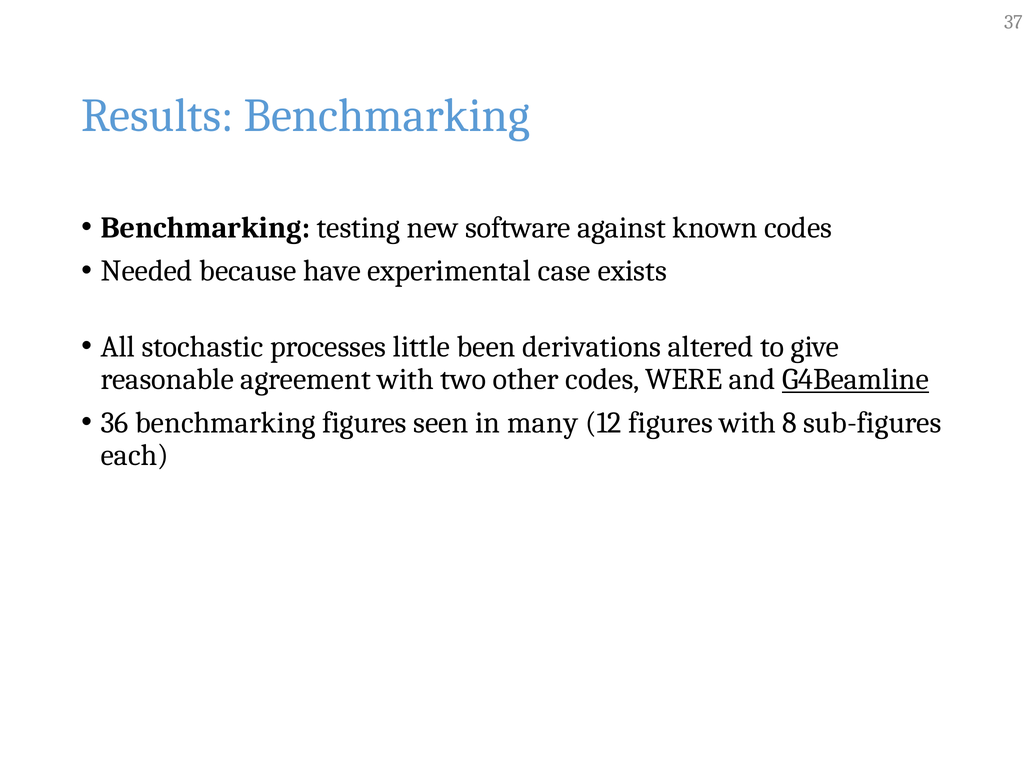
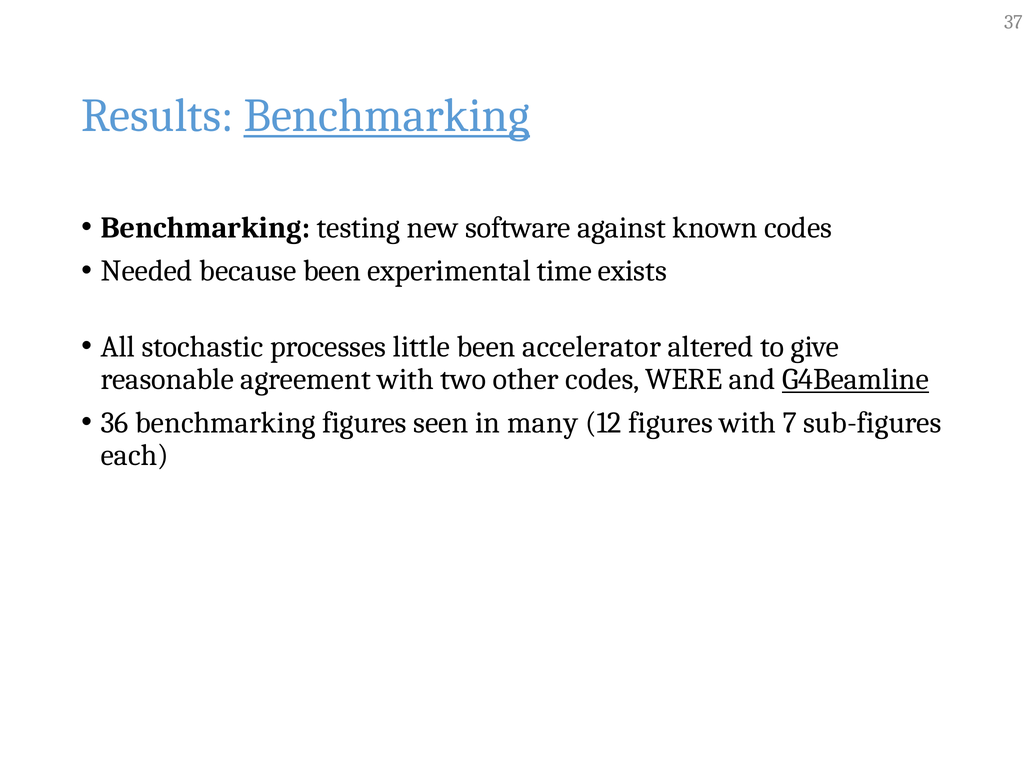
Benchmarking underline: none -> present (387, 116)
because have: have -> been (332, 271)
case: case -> time (564, 271)
derivations: derivations -> accelerator (592, 347)
8: 8 -> 7 (790, 422)
